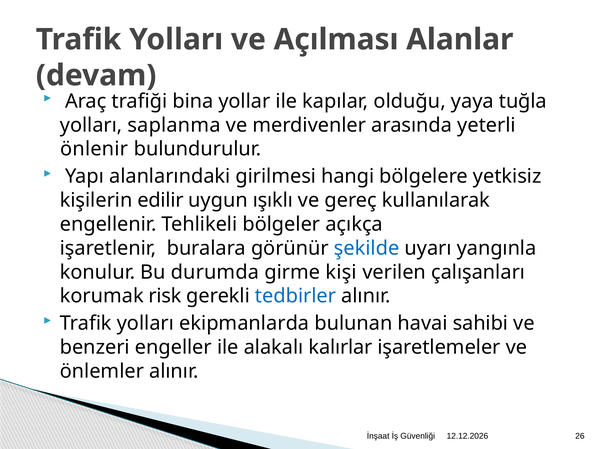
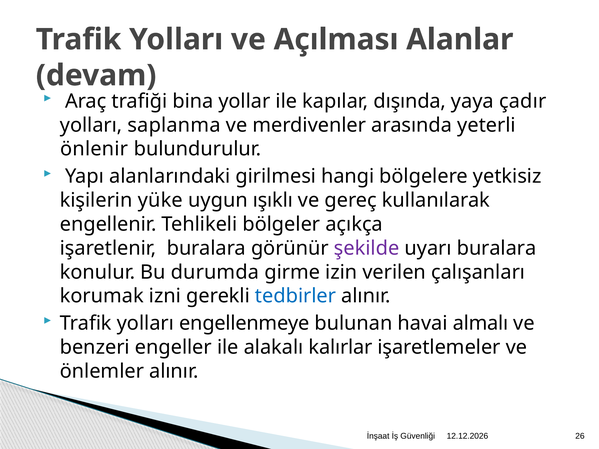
olduğu: olduğu -> dışında (410, 101)
tuğla: tuğla -> çadır (523, 101)
edilir: edilir -> yüke (160, 200)
şekilde colour: blue -> purple (367, 248)
uyarı yangınla: yangınla -> buralara (497, 248)
kişi: kişi -> izin (341, 272)
risk: risk -> izni (165, 296)
ekipmanlarda: ekipmanlarda -> engellenmeye (244, 324)
sahibi: sahibi -> almalı (480, 324)
